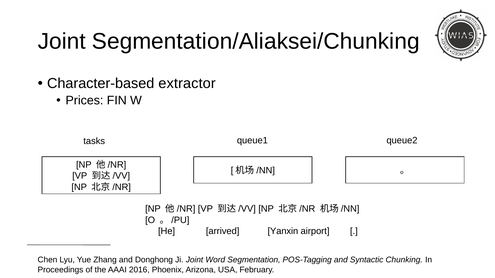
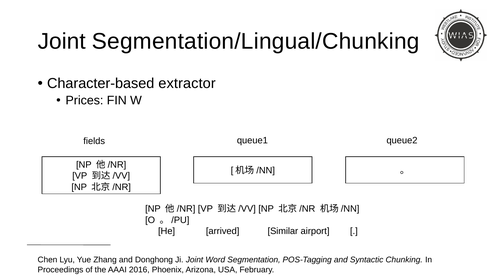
Segmentation/Aliaksei/Chunking: Segmentation/Aliaksei/Chunking -> Segmentation/Lingual/Chunking (256, 42)
tasks: tasks -> fields (94, 141)
Yanxin: Yanxin -> Similar (283, 232)
